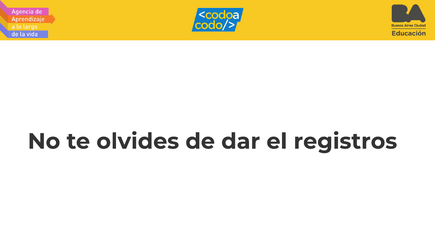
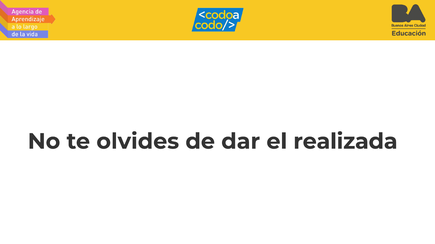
registros: registros -> realizada (345, 142)
